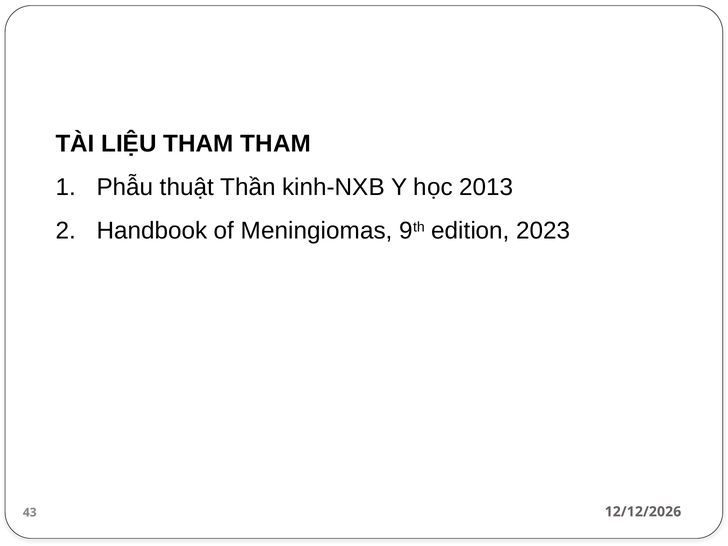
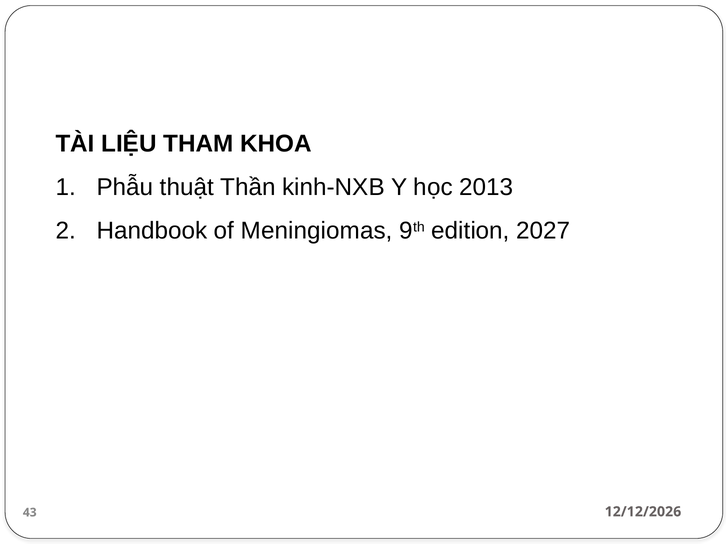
THAM THAM: THAM -> KHOA (276, 144)
2023: 2023 -> 2027 (543, 231)
